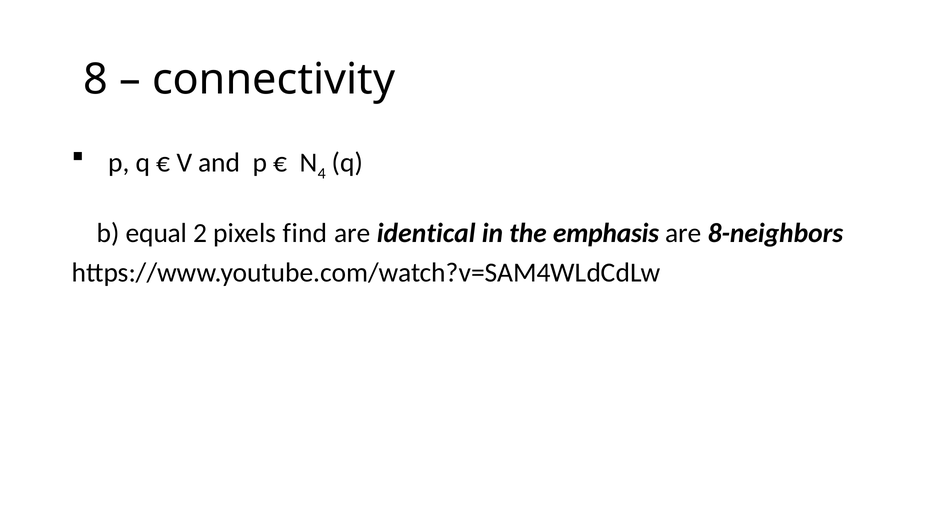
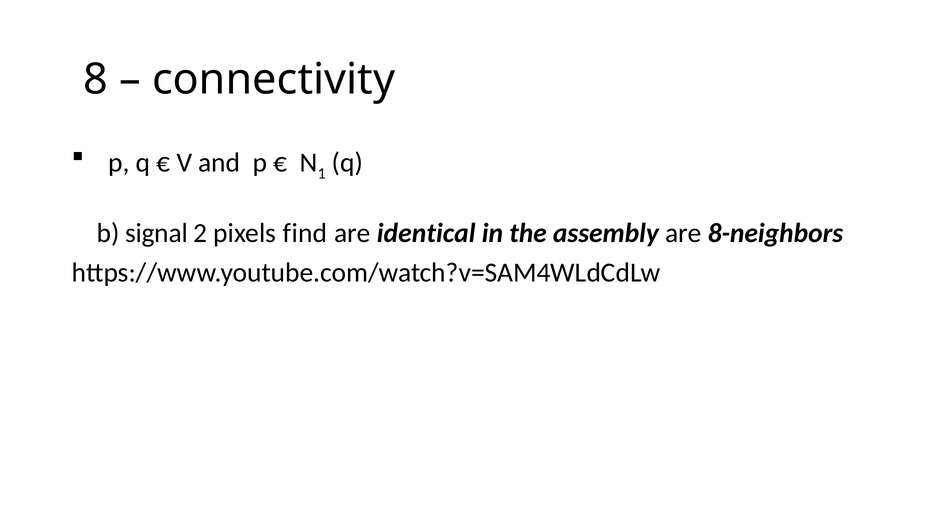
4: 4 -> 1 (322, 174)
equal: equal -> signal (157, 233)
emphasis: emphasis -> assembly (606, 233)
